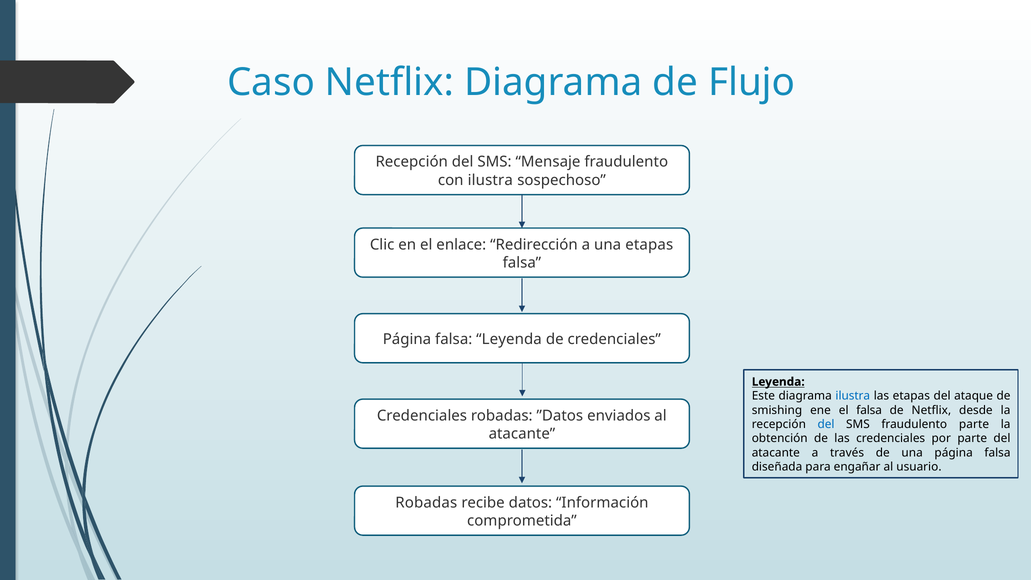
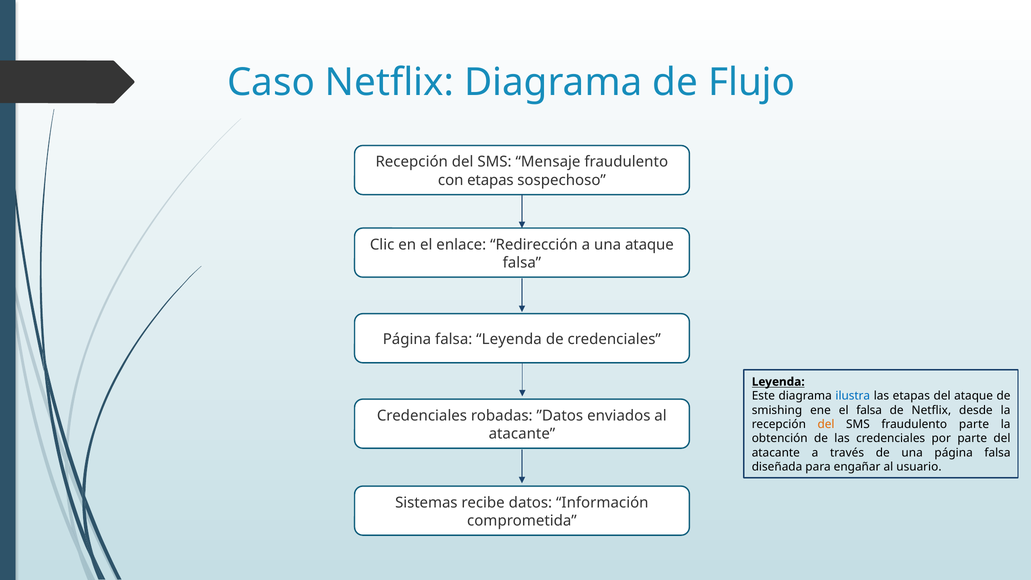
con ilustra: ilustra -> etapas (490, 180)
una etapas: etapas -> ataque (649, 245)
del colour: blue -> orange (826, 424)
Robadas: Robadas -> Sistemas (426, 503)
